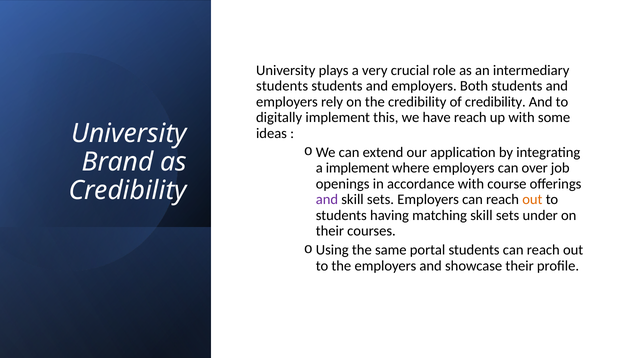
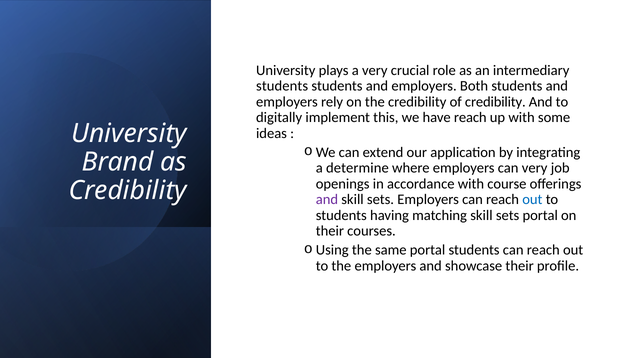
a implement: implement -> determine (357, 168)
can over: over -> very (535, 168)
out colour: orange -> blue (532, 200)
sets under: under -> portal (540, 215)
